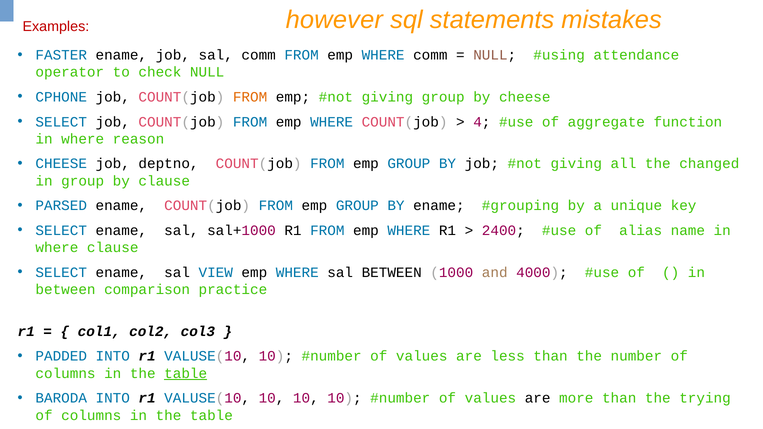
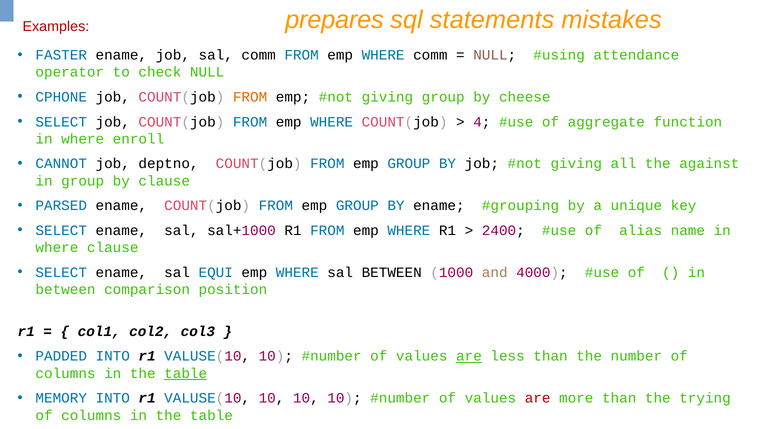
however: however -> prepares (335, 20)
reason: reason -> enroll (138, 139)
CHEESE: CHEESE -> CANNOT (61, 164)
changed: changed -> against (709, 164)
VIEW: VIEW -> EQUI (216, 272)
practice: practice -> position (233, 290)
are underline: none -> present (469, 356)
BARODA: BARODA -> MEMORY (61, 398)
are colour: black -> red (538, 398)
